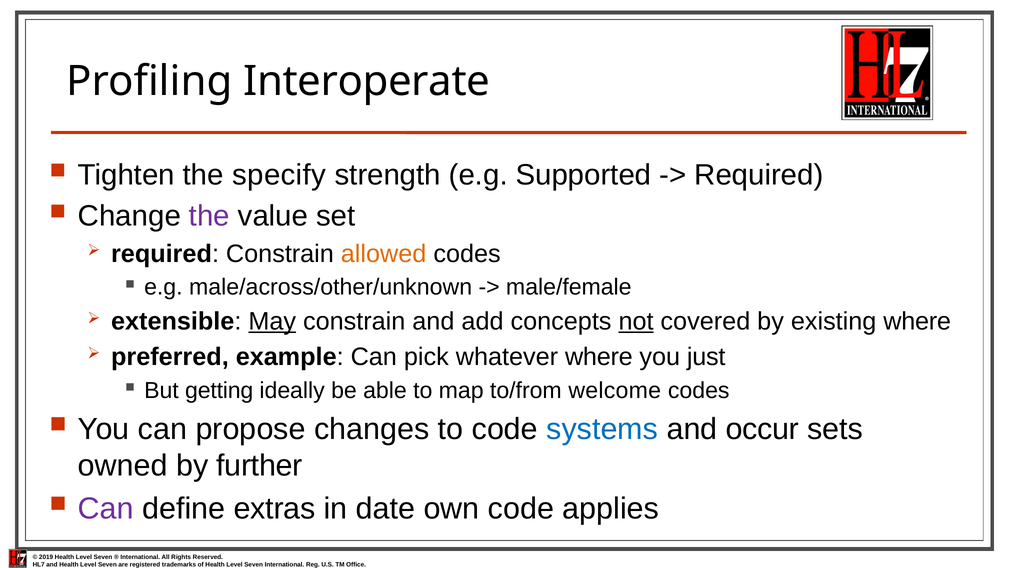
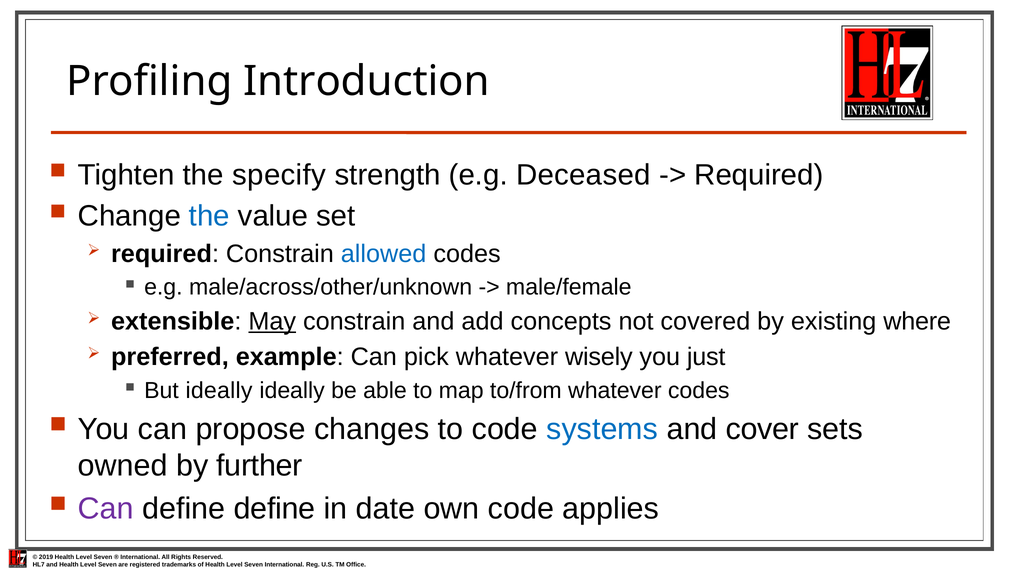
Interoperate: Interoperate -> Introduction (366, 81)
Supported: Supported -> Deceased (583, 175)
the colour: purple -> blue (209, 216)
allowed colour: orange -> blue (384, 254)
not underline: present -> none (636, 321)
whatever where: where -> wisely (599, 357)
But getting: getting -> ideally (219, 390)
to/from welcome: welcome -> whatever (615, 390)
occur: occur -> cover (762, 429)
define extras: extras -> define (275, 508)
